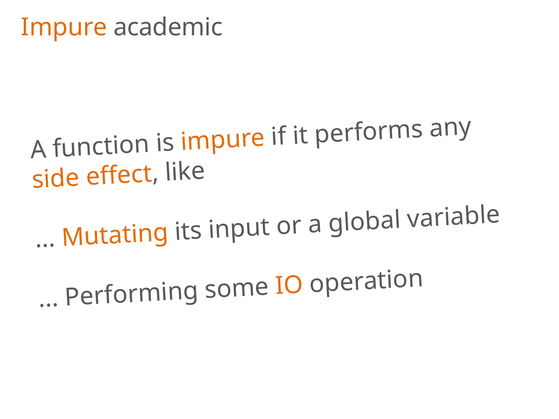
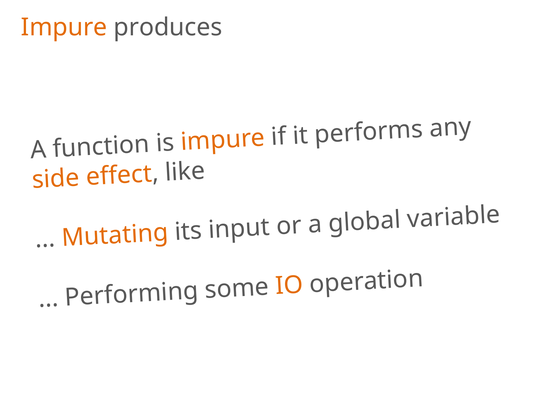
academic: academic -> produces (168, 27)
